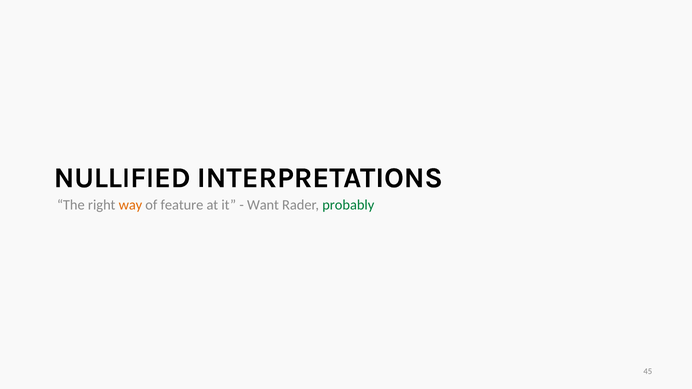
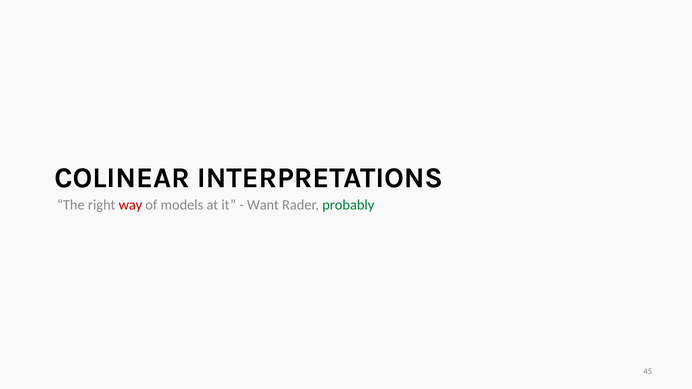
NULLIFIED: NULLIFIED -> COLINEAR (122, 178)
way colour: orange -> red (130, 205)
feature: feature -> models (182, 205)
